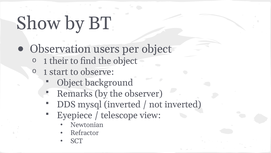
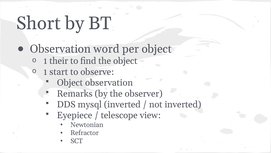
Show: Show -> Short (38, 23)
users: users -> word (106, 49)
Object background: background -> observation (109, 82)
